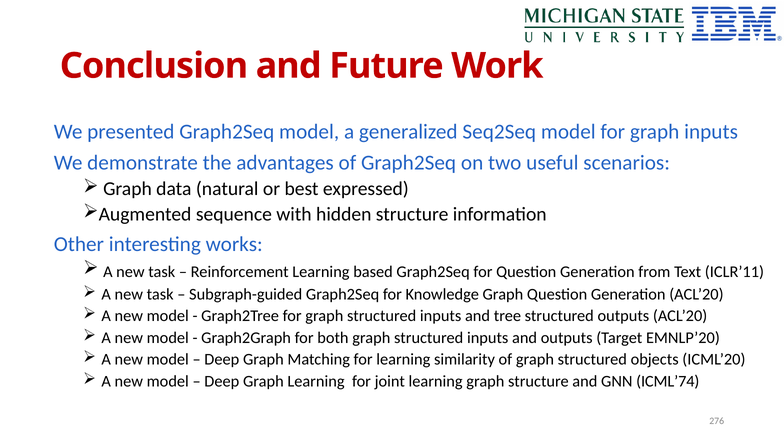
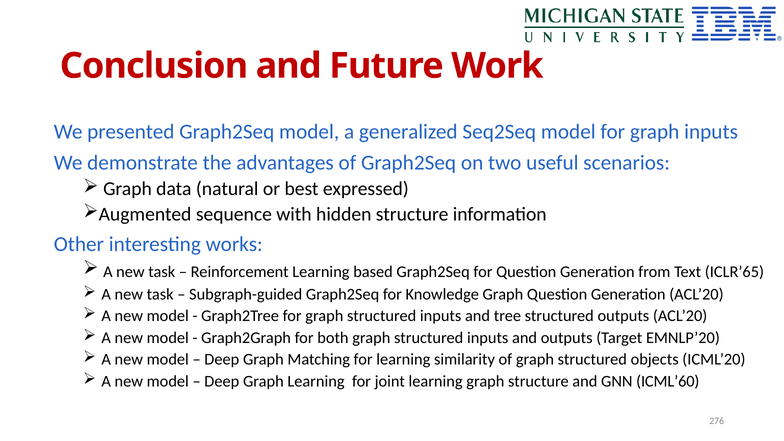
ICLR’11: ICLR’11 -> ICLR’65 (734, 272)
ICML’74: ICML’74 -> ICML’60 (668, 381)
